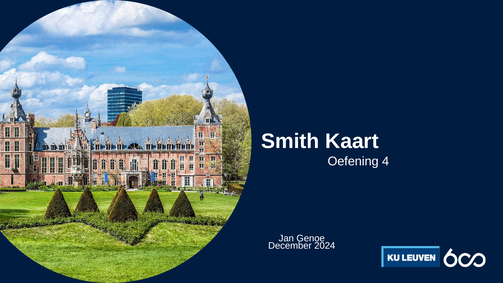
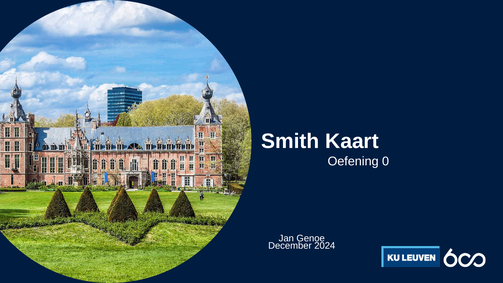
4: 4 -> 0 (386, 161)
